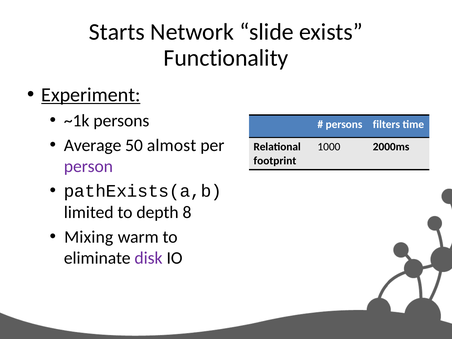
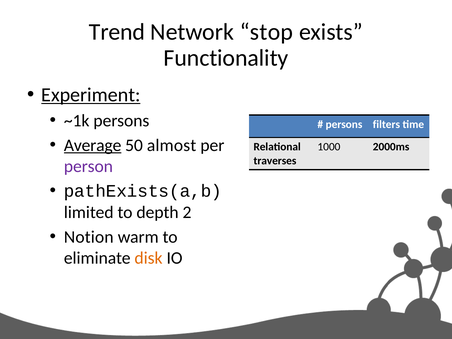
Starts: Starts -> Trend (117, 32)
slide: slide -> stop (266, 32)
Average underline: none -> present (93, 145)
footprint: footprint -> traverses (275, 161)
8: 8 -> 2 (187, 212)
Mixing: Mixing -> Notion (89, 237)
disk colour: purple -> orange (149, 258)
